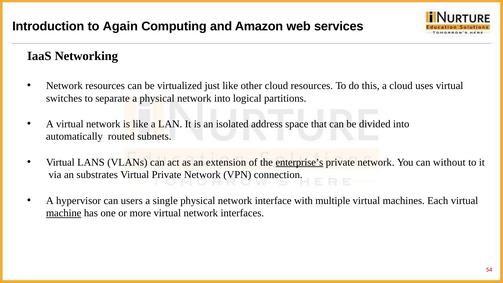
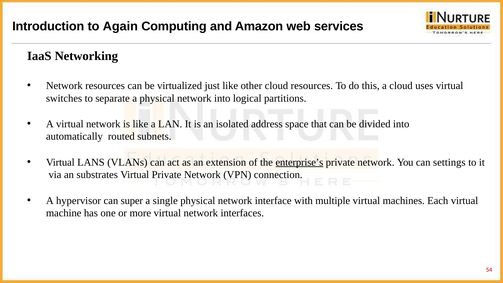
without: without -> settings (449, 162)
users: users -> super (132, 201)
machine underline: present -> none (64, 213)
